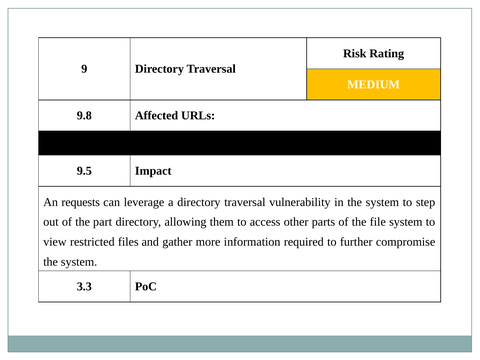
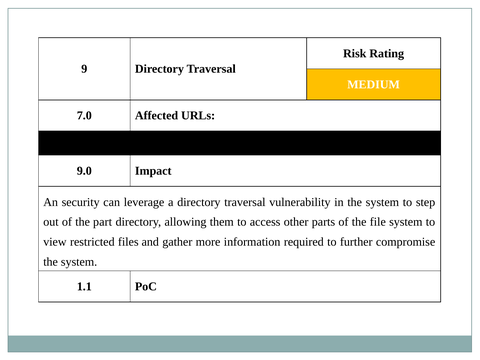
9.8: 9.8 -> 7.0 (84, 116)
9.5: 9.5 -> 9.0 (84, 171)
requests: requests -> security (81, 202)
3.3: 3.3 -> 1.1 (84, 286)
